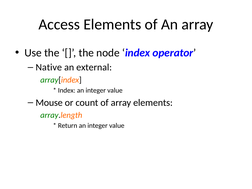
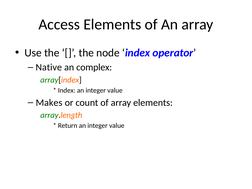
external: external -> complex (94, 67)
Mouse: Mouse -> Makes (49, 103)
